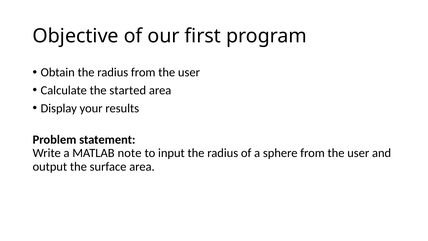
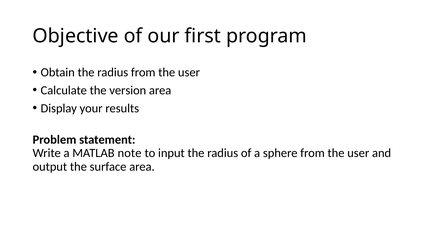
started: started -> version (128, 90)
